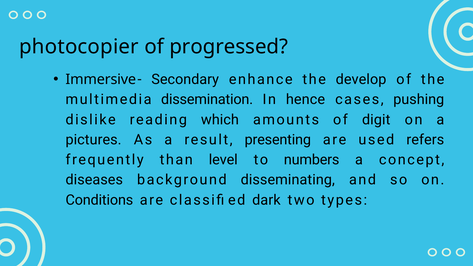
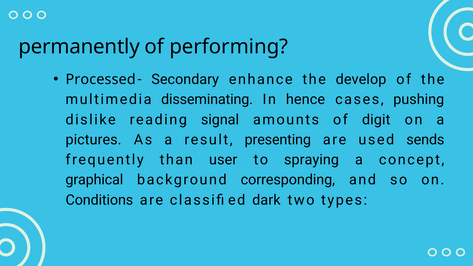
photocopier: photocopier -> permanently (79, 47)
progressed: progressed -> performing (229, 47)
Immersive: Immersive -> Processed (101, 79)
dissemination: dissemination -> disseminating (207, 100)
which: which -> signal (220, 120)
refers: refers -> sends (425, 140)
level: level -> user (223, 160)
numbers: numbers -> spraying (312, 160)
diseases: diseases -> graphical (94, 180)
disseminating: disseminating -> corresponding (288, 180)
